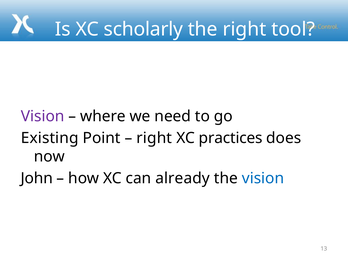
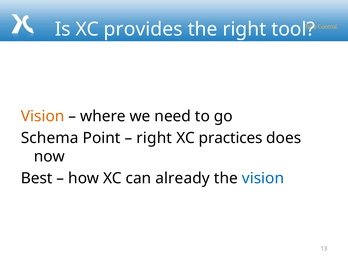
scholarly: scholarly -> provides (143, 29)
Vision colour: purple -> orange (43, 116)
Existing: Existing -> Schema (50, 138)
John: John -> Best (37, 178)
